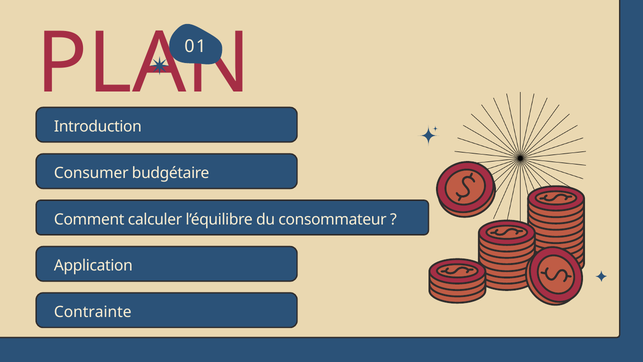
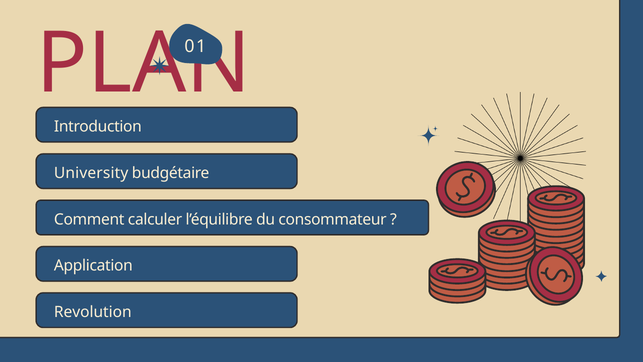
Consumer: Consumer -> University (91, 173)
Contrainte: Contrainte -> Revolution (93, 312)
